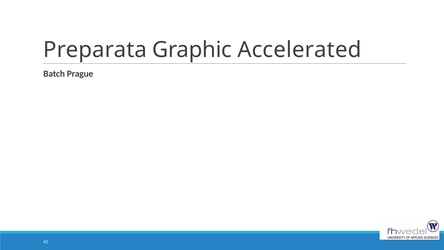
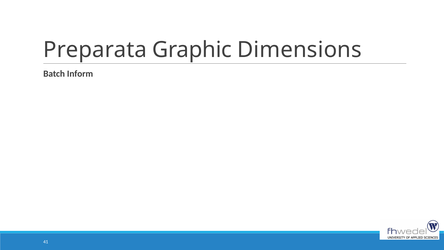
Accelerated: Accelerated -> Dimensions (299, 50)
Prague: Prague -> Inform (80, 74)
